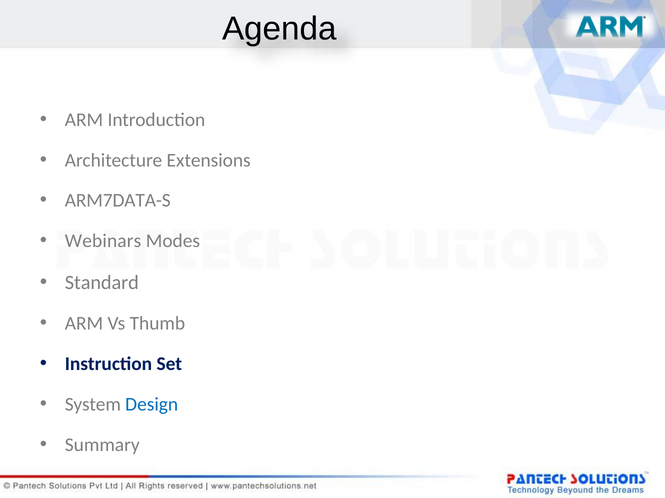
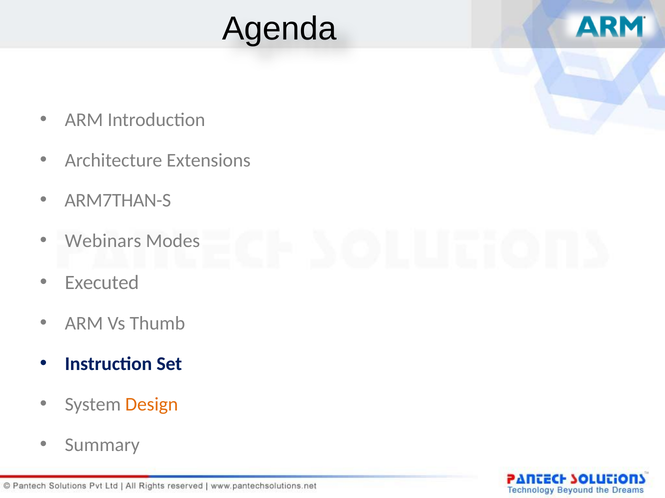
ARM7DATA-S: ARM7DATA-S -> ARM7THAN-S (118, 201)
Standard: Standard -> Executed (102, 283)
Design colour: blue -> orange (152, 405)
